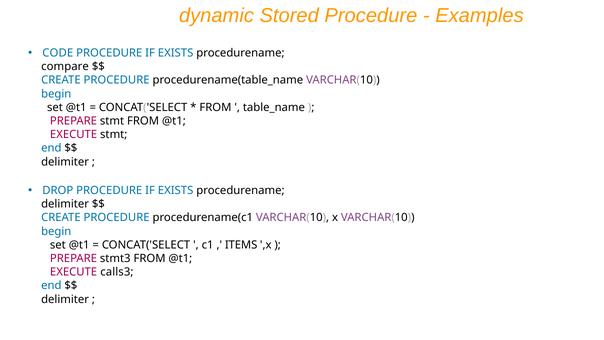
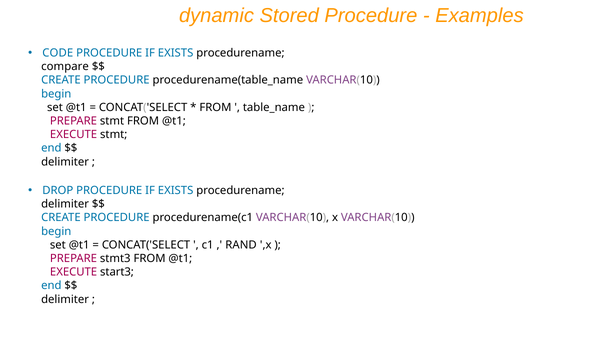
ITEMS: ITEMS -> RAND (241, 245)
calls3: calls3 -> start3 (117, 272)
